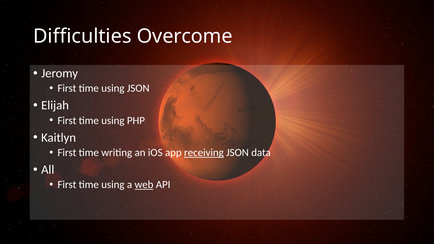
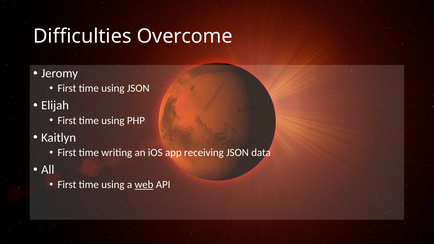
receiving underline: present -> none (204, 153)
